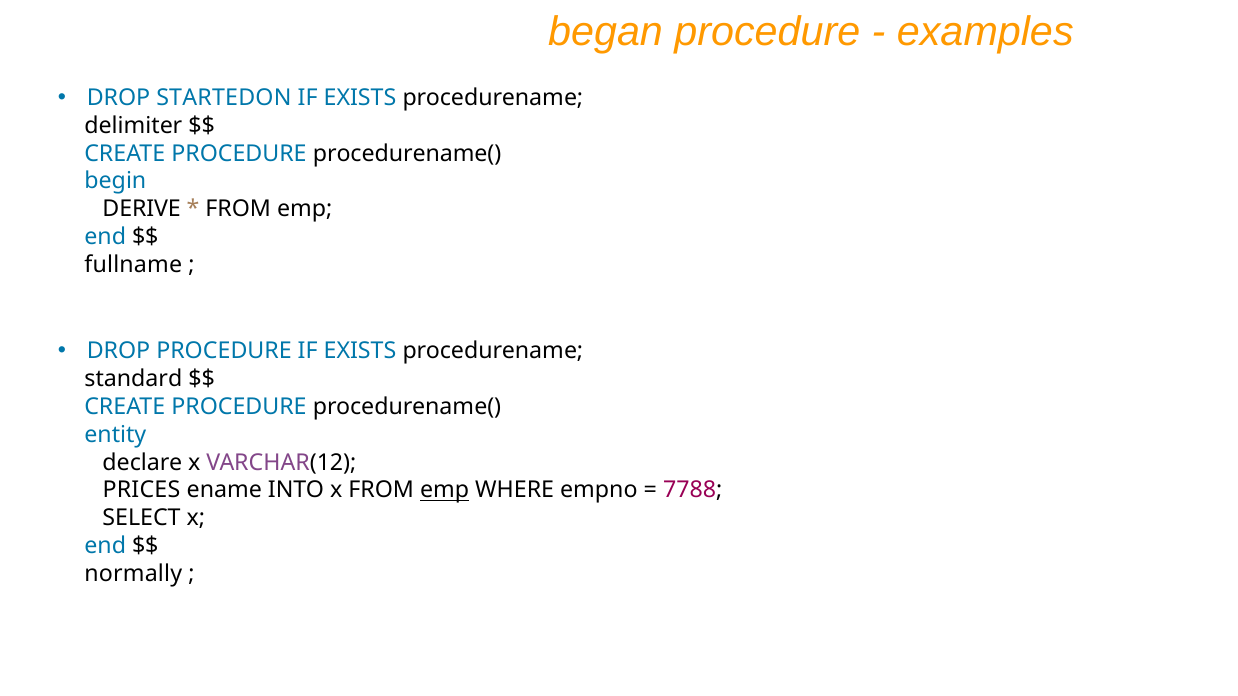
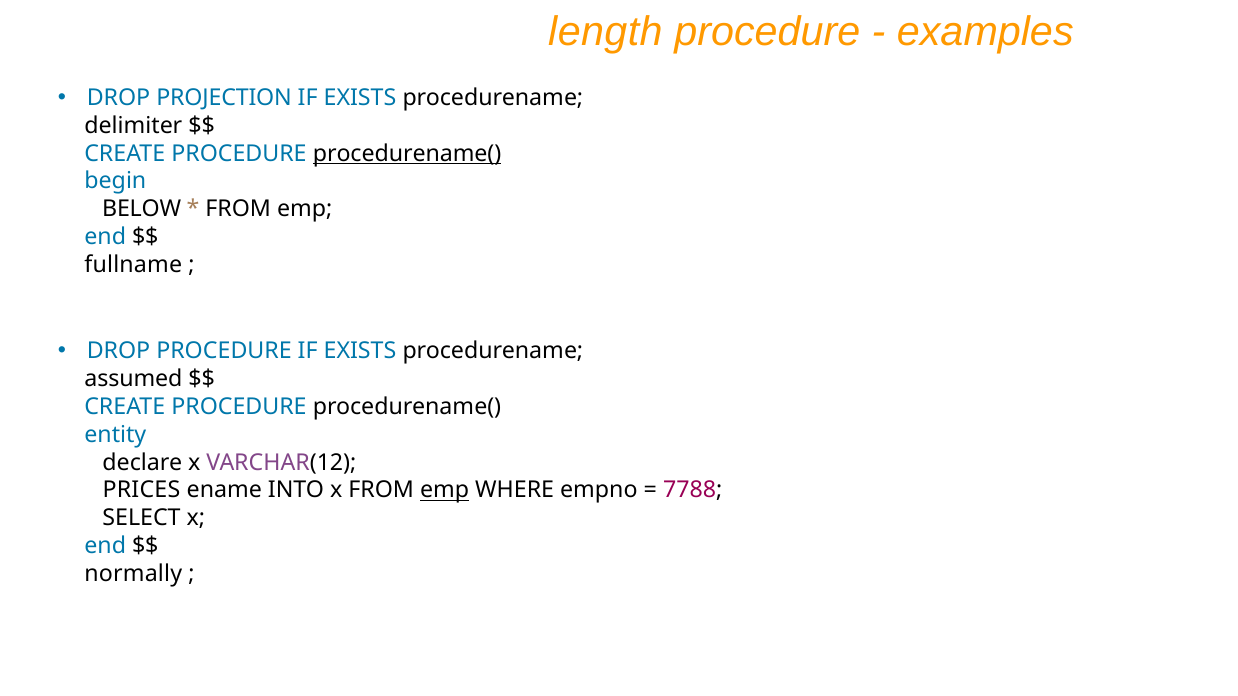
began: began -> length (605, 32)
STARTEDON: STARTEDON -> PROJECTION (224, 98)
procedurename( underline: none -> present (407, 154)
DERIVE: DERIVE -> BELOW (142, 209)
standard: standard -> assumed (133, 379)
